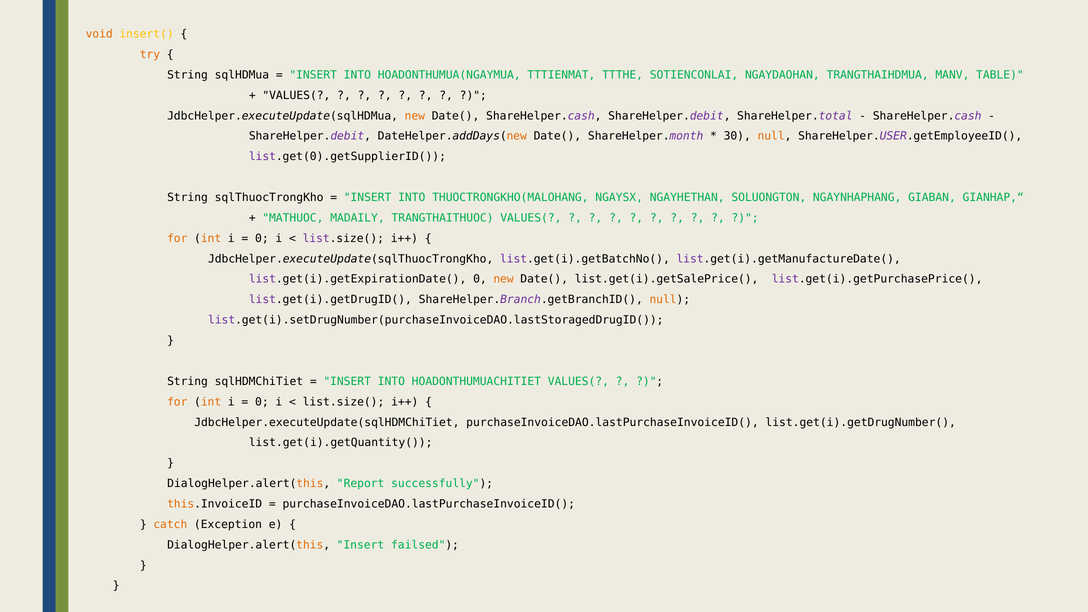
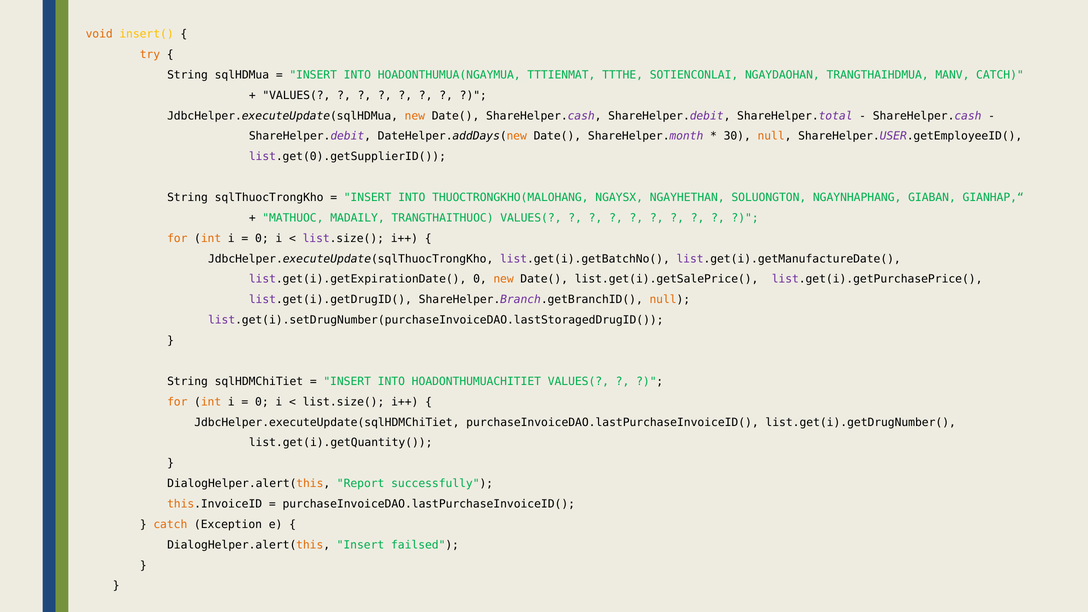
MANV TABLE: TABLE -> CATCH (1000, 75)
